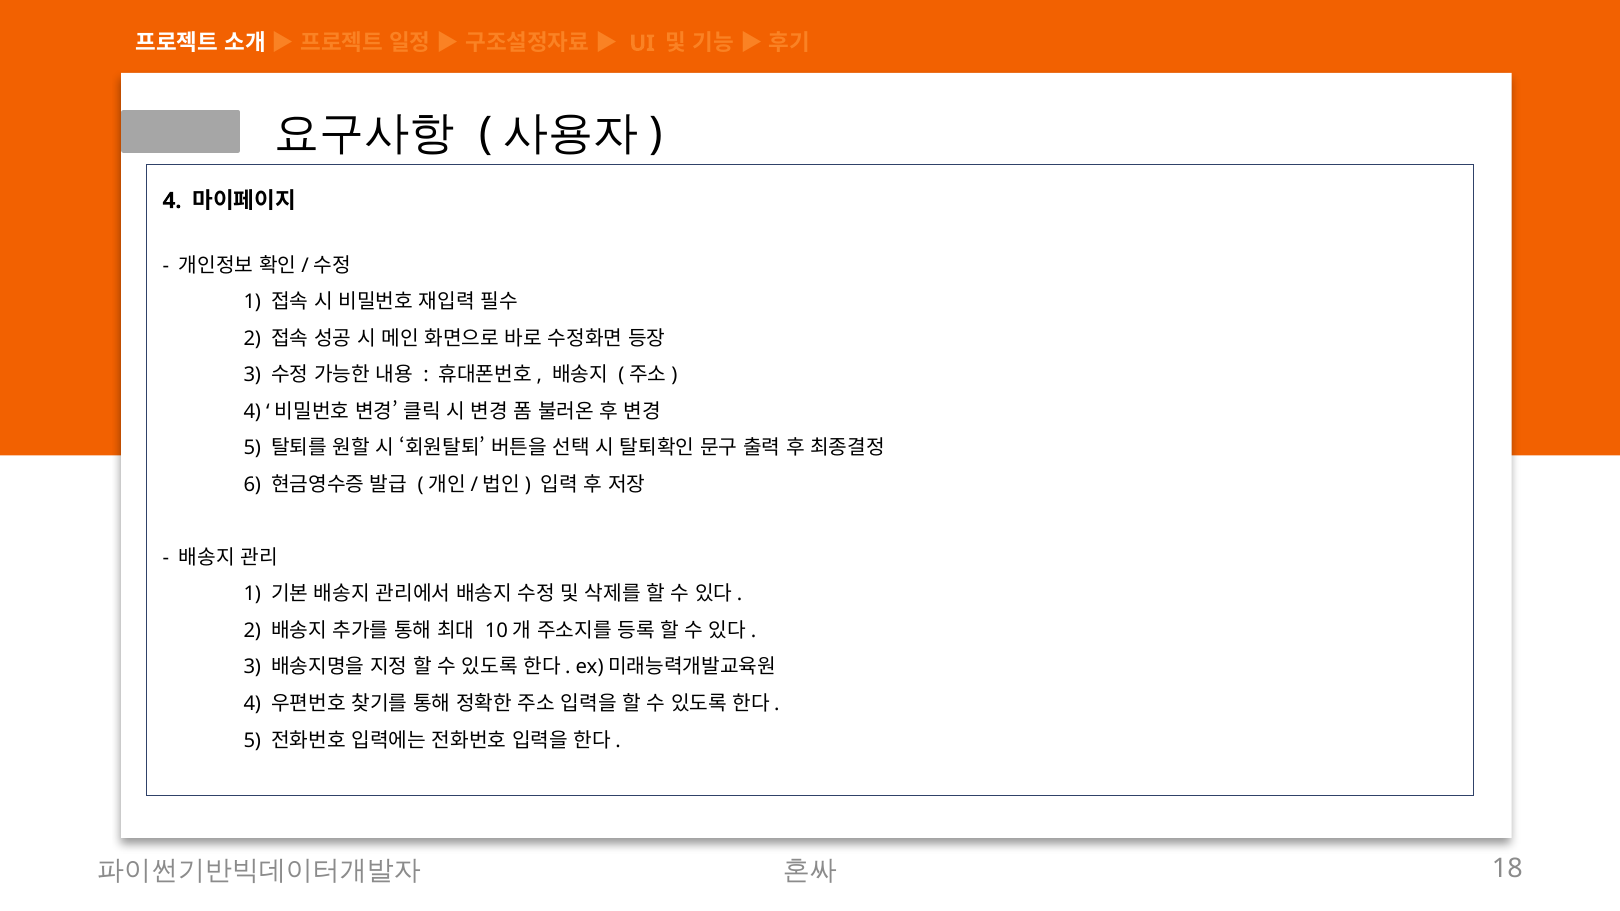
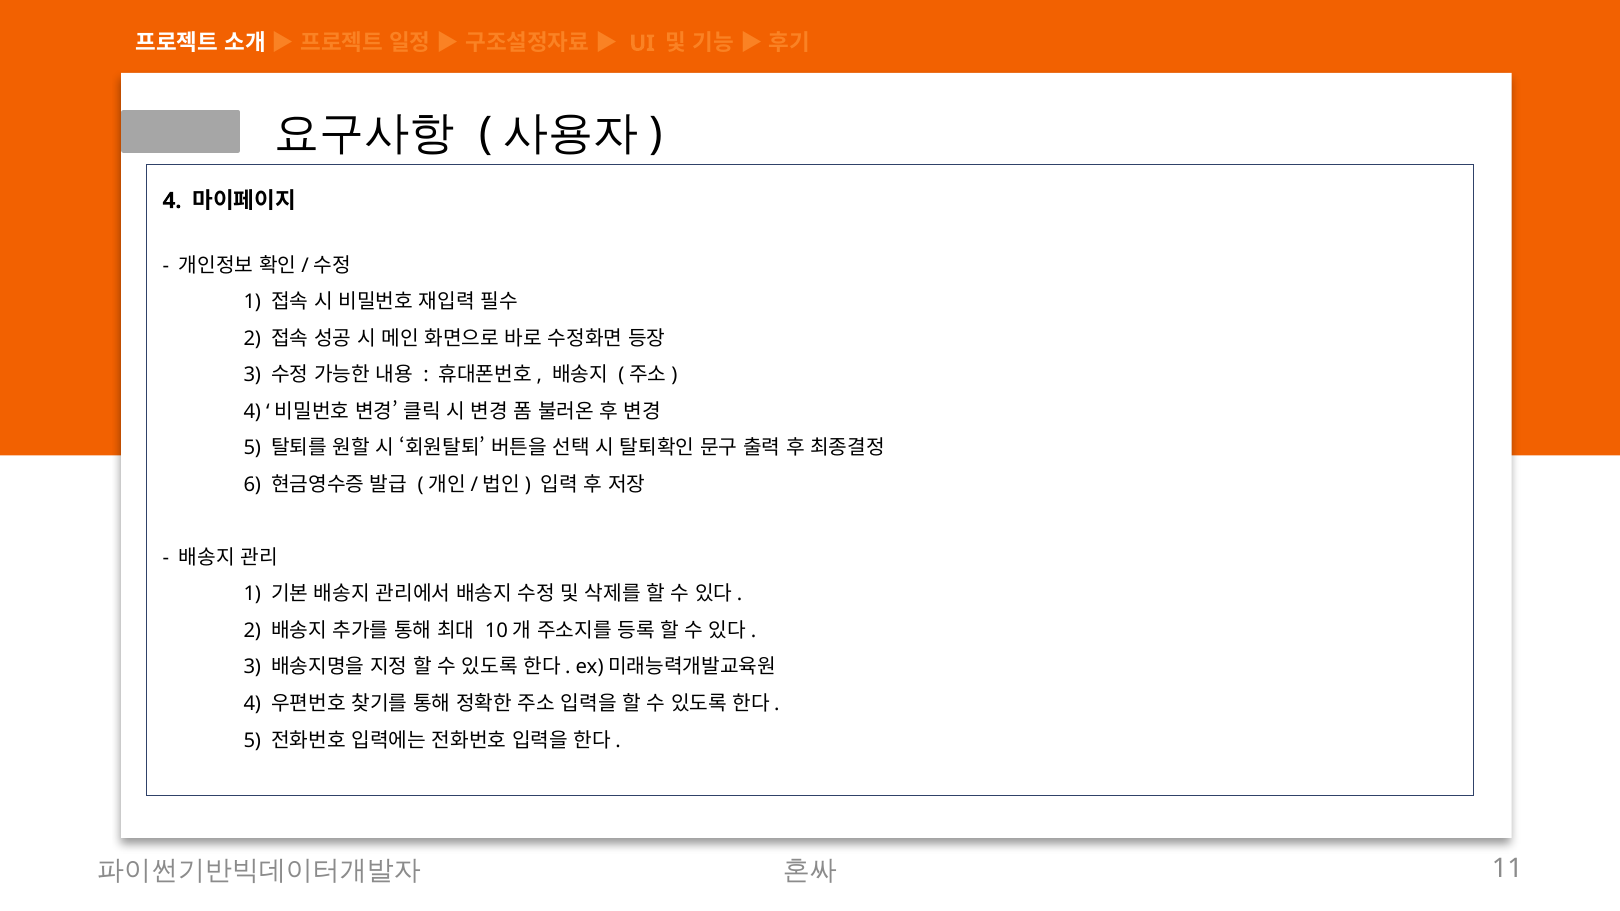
18: 18 -> 11 (1507, 869)
